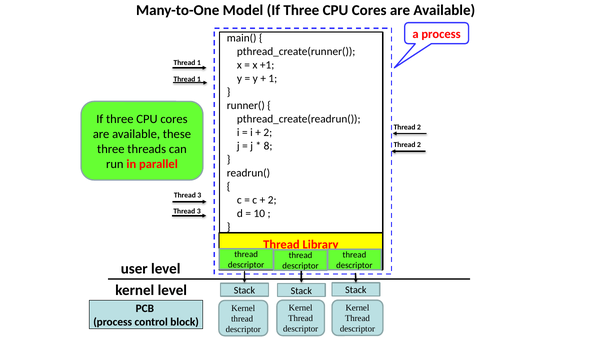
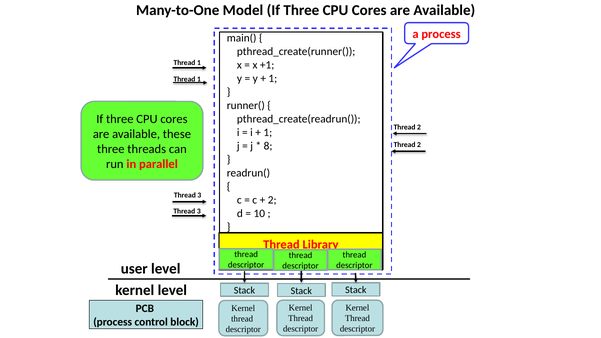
2: 2 -> 1 (268, 133)
